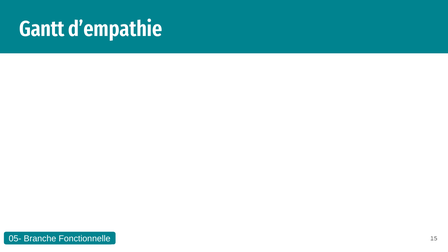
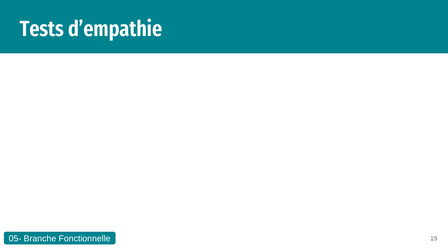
Gantt: Gantt -> Tests (42, 29)
